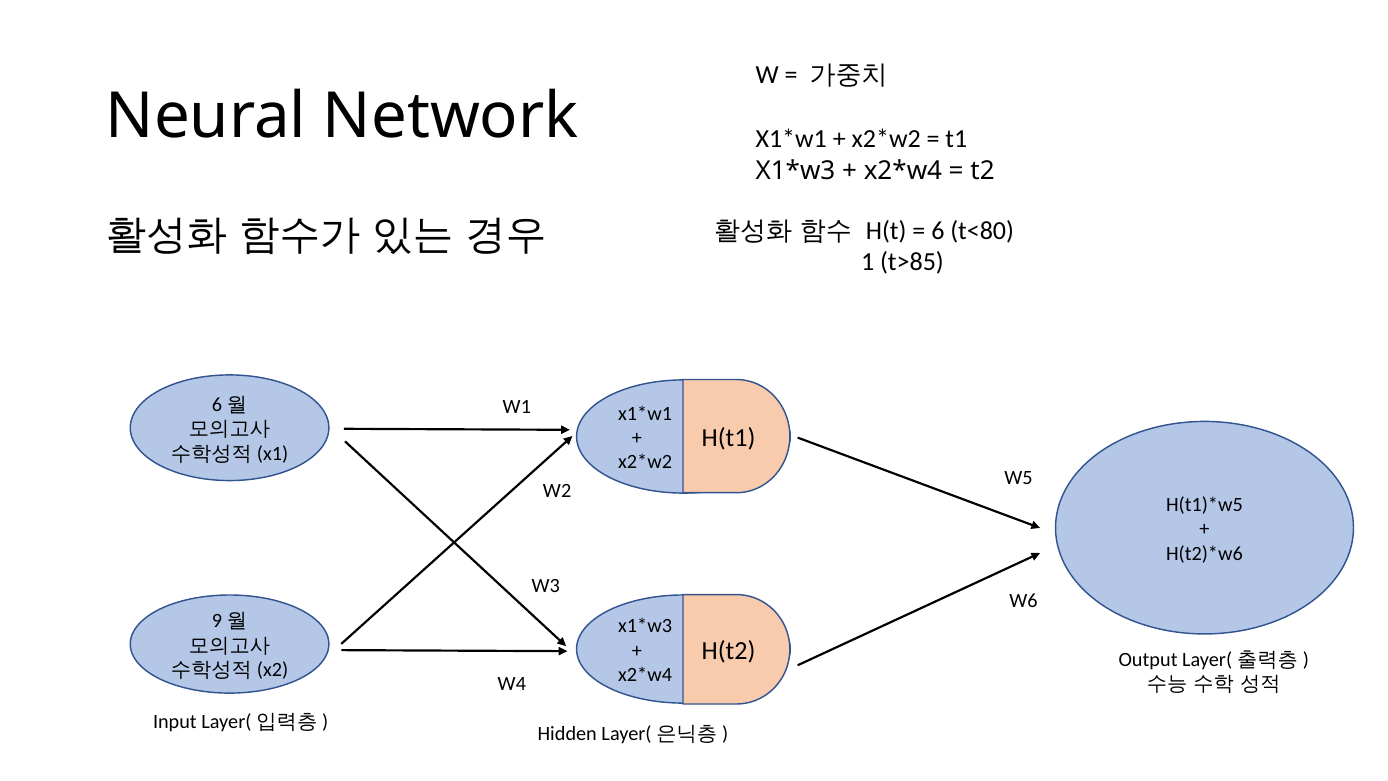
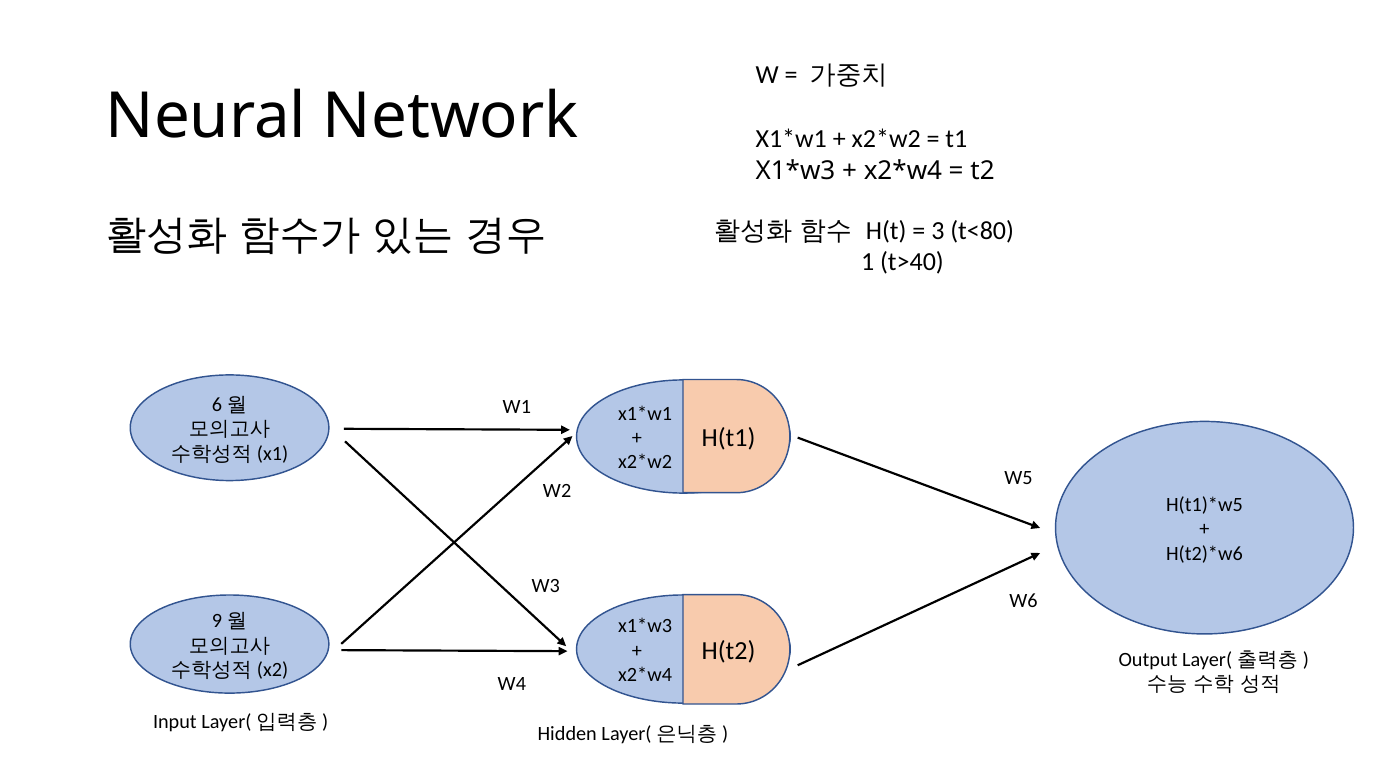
6: 6 -> 3 (938, 231)
t>85: t>85 -> t>40 (912, 262)
